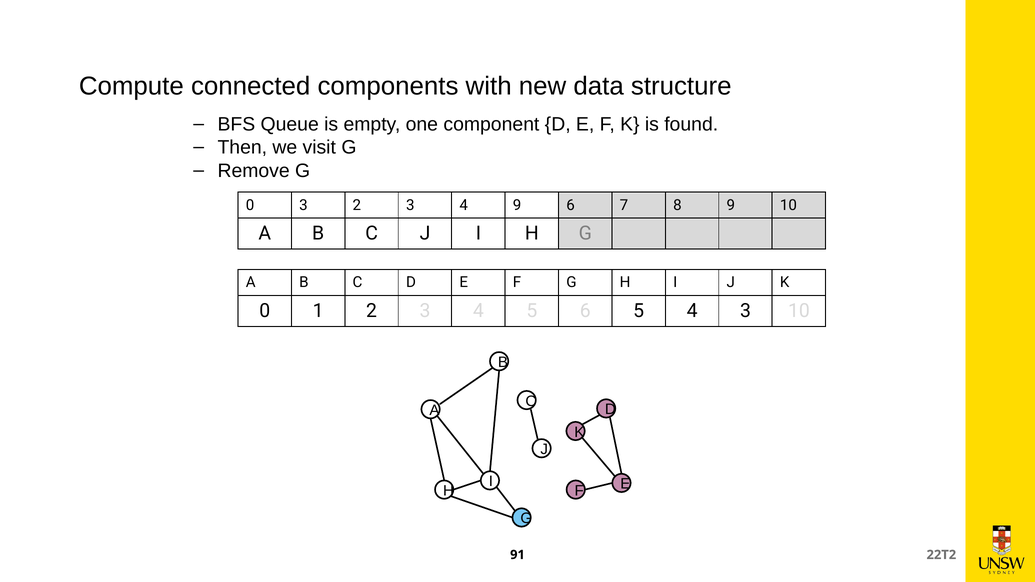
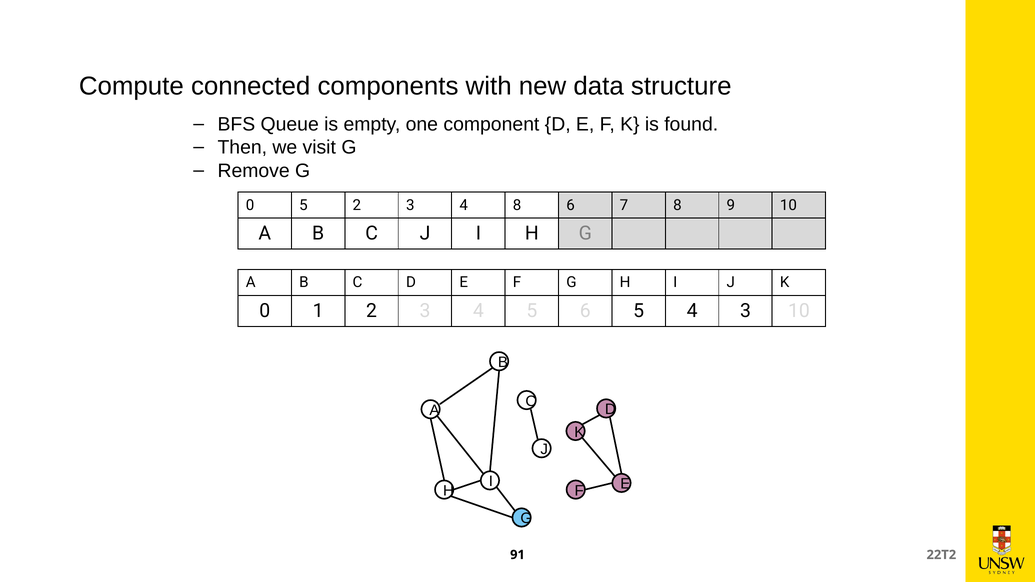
0 3: 3 -> 5 (303, 205)
4 9: 9 -> 8 (517, 205)
